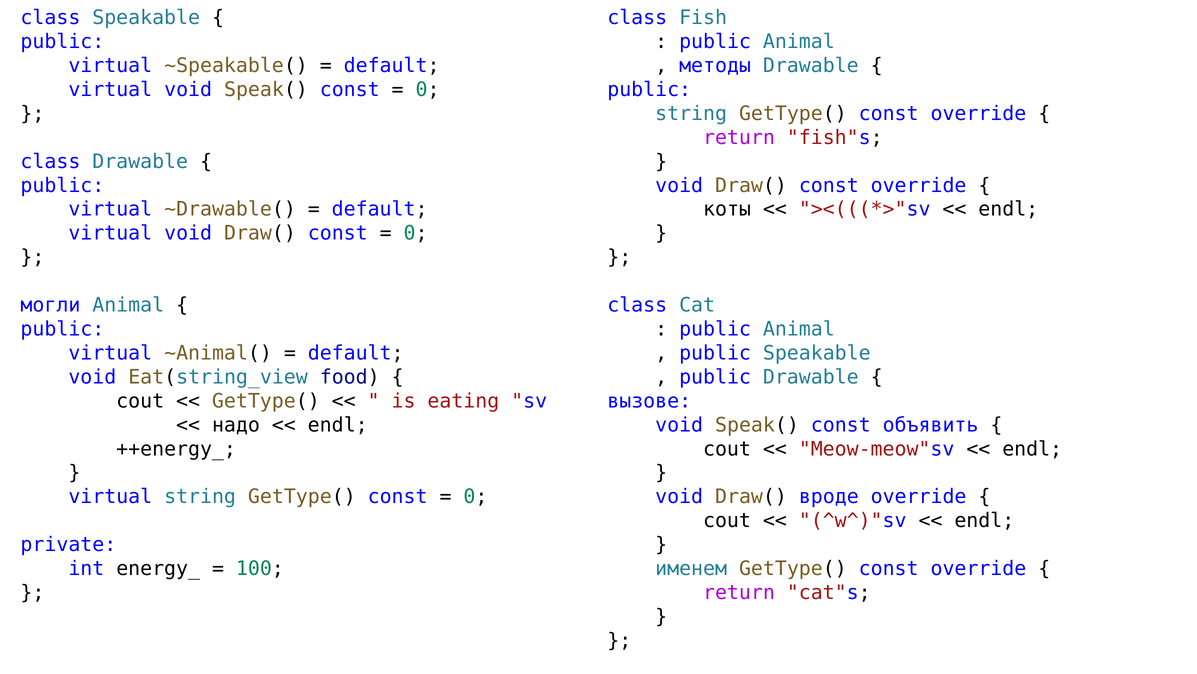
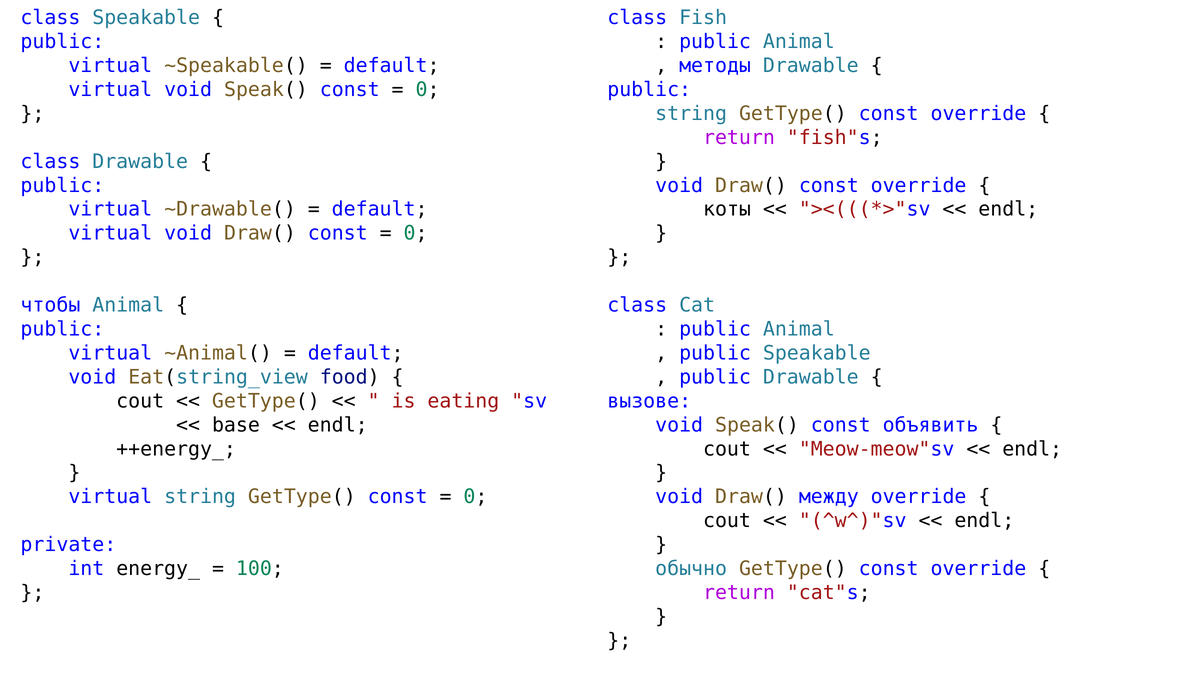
могли: могли -> чтобы (50, 305)
надо: надо -> base (236, 425)
вроде: вроде -> между (829, 496)
именем: именем -> обычно (691, 568)
